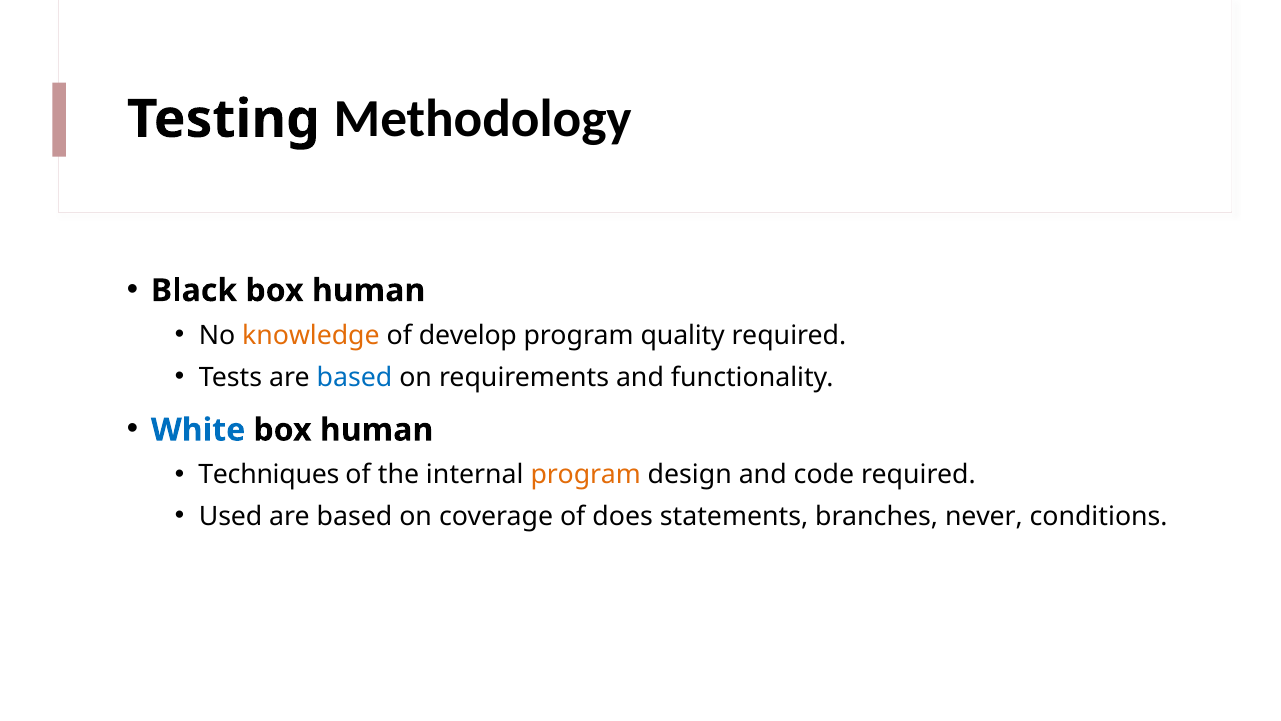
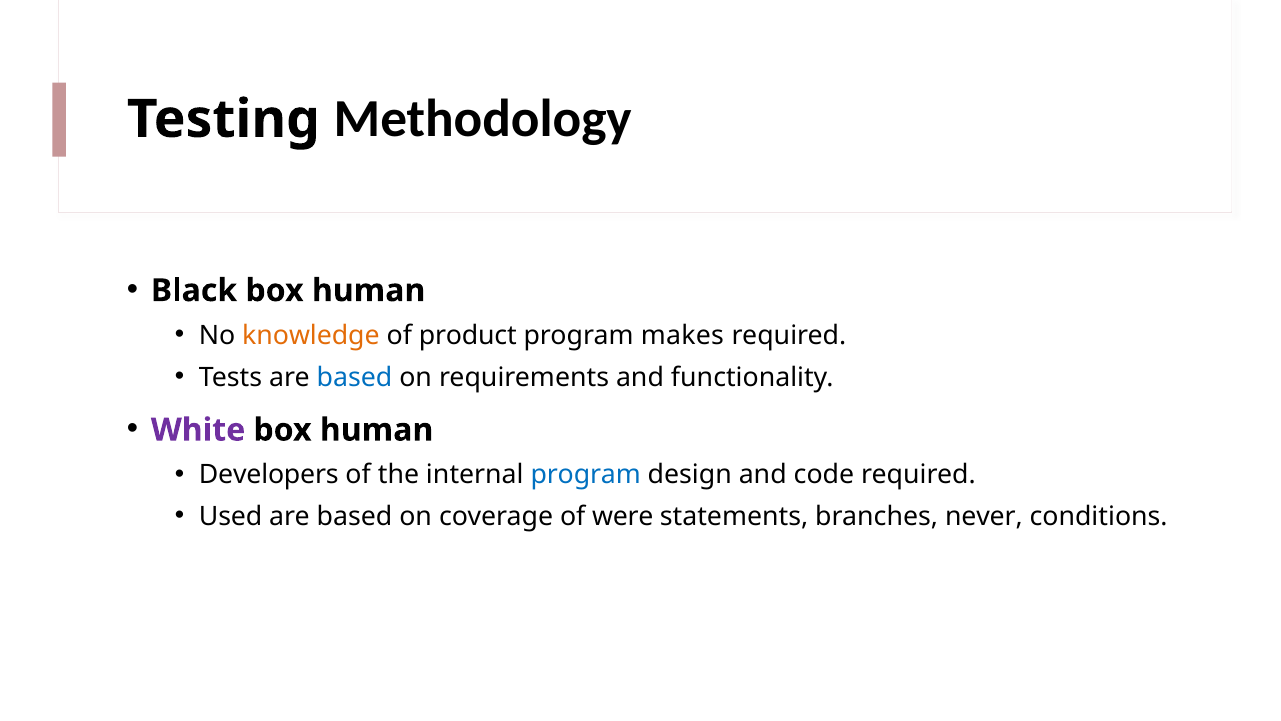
develop: develop -> product (468, 335)
quality: quality -> makes (682, 335)
White colour: blue -> purple (198, 430)
Techniques: Techniques -> Developers (269, 474)
program colour: orange -> blue (586, 474)
does: does -> were (623, 516)
